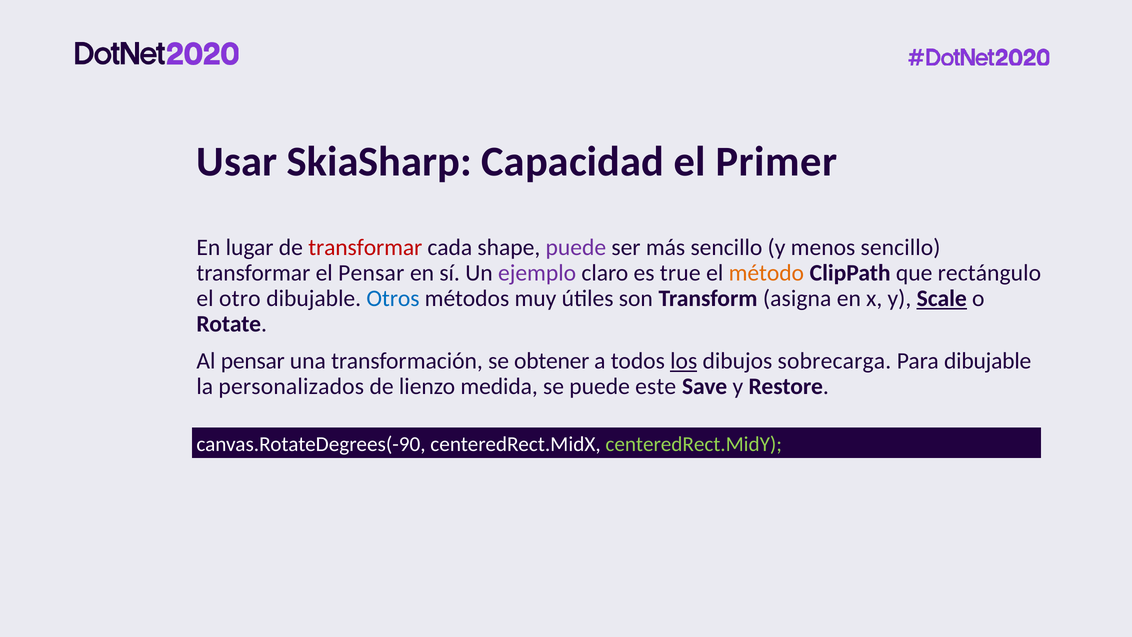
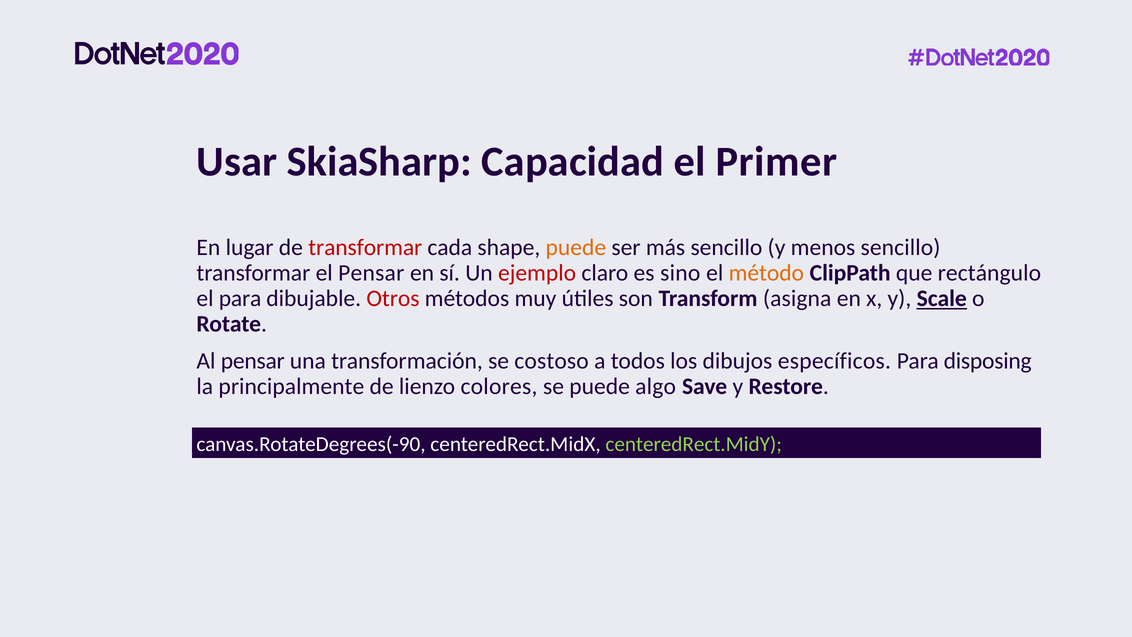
puede colour: purple -> orange (576, 247)
ejemplo colour: purple -> red (537, 273)
true: true -> sino (680, 273)
el otro: otro -> para (240, 298)
Otros colour: blue -> red (393, 298)
obtener: obtener -> costoso (552, 361)
los underline: present -> none (684, 361)
sobrecarga: sobrecarga -> específicos (834, 361)
Para dibujable: dibujable -> disposing (988, 361)
personalizados: personalizados -> principalmente (291, 386)
medida: medida -> colores (499, 386)
este: este -> algo (656, 386)
